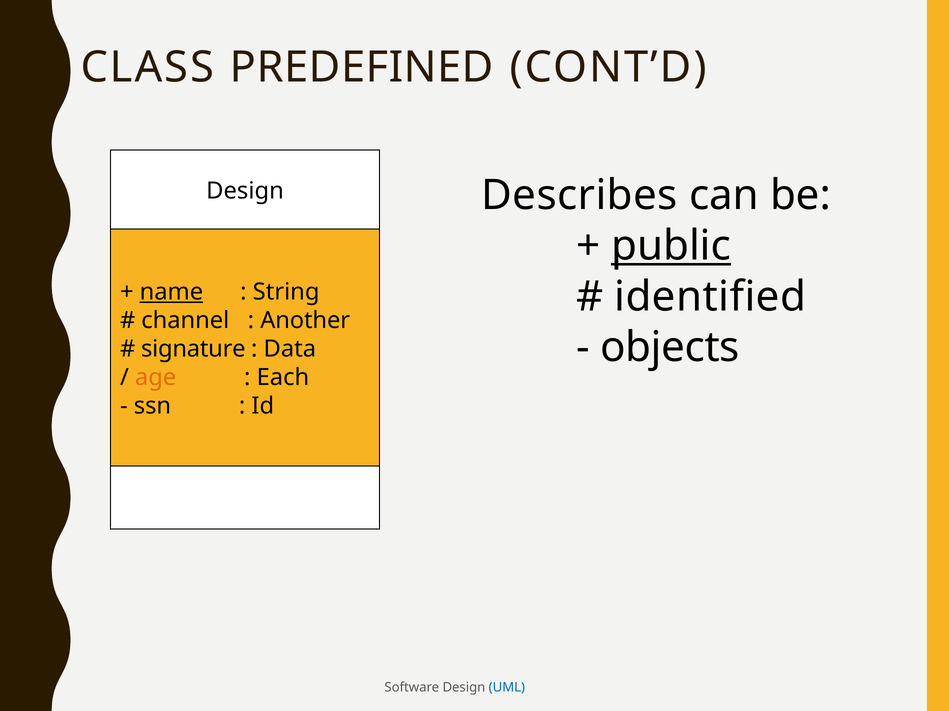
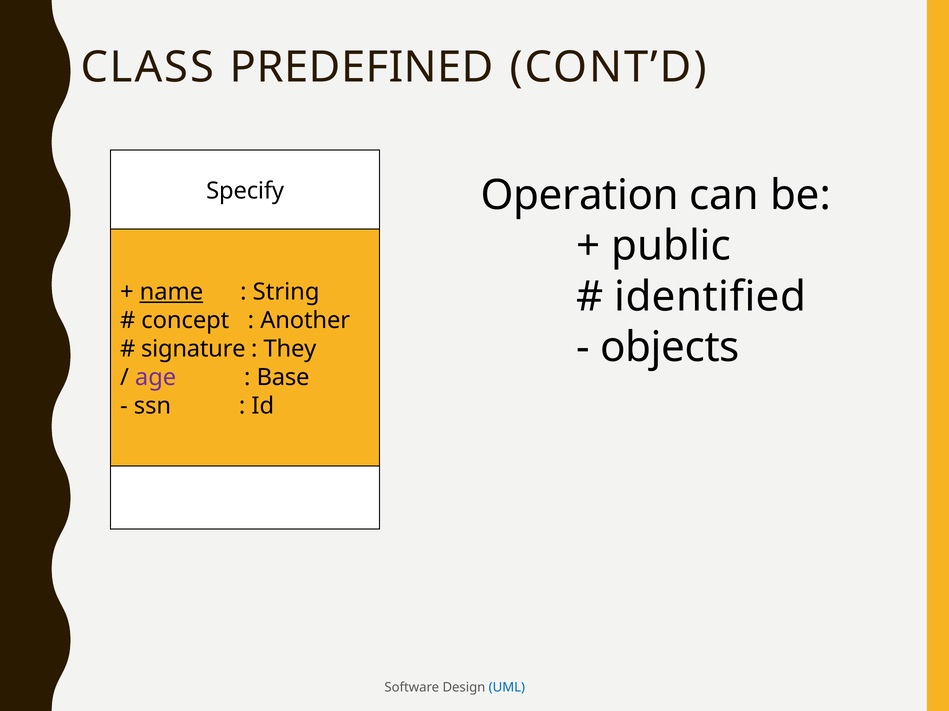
Describes: Describes -> Operation (580, 196)
Design: Design -> Specify (245, 191)
public underline: present -> none (671, 246)
channel: channel -> concept (185, 321)
Data: Data -> They (290, 349)
age colour: orange -> purple (156, 378)
Each: Each -> Base (283, 378)
